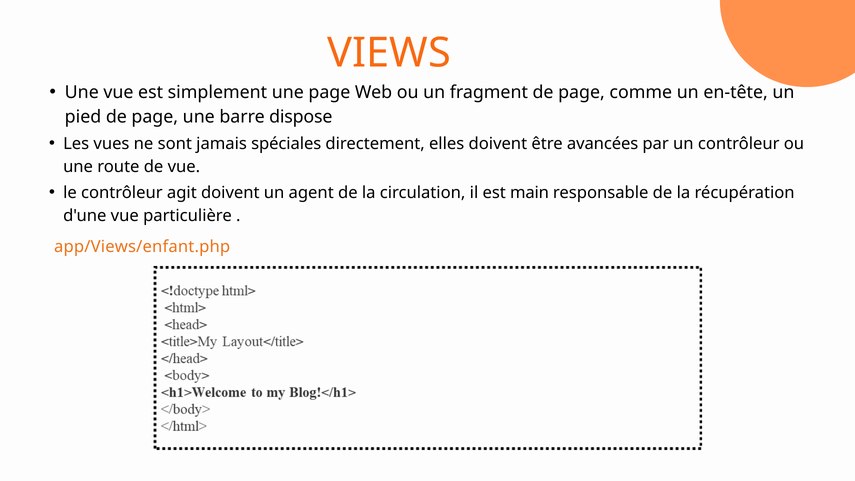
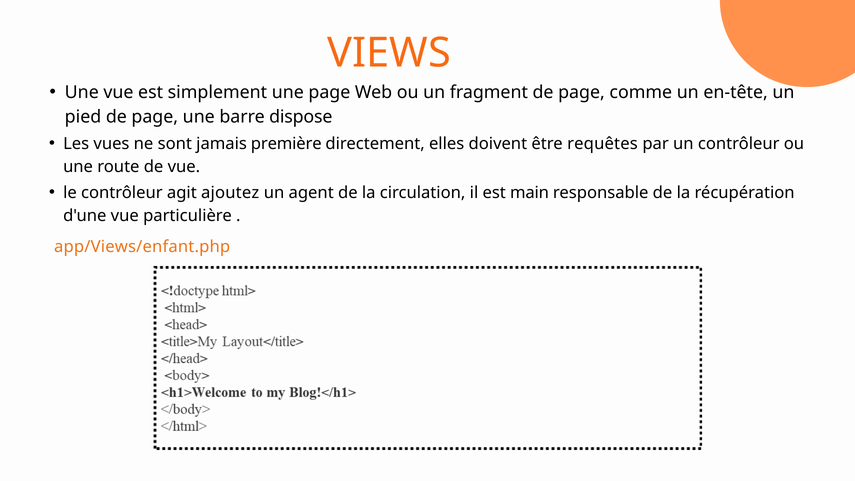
spéciales: spéciales -> première (286, 144)
avancées: avancées -> requêtes (602, 144)
agit doivent: doivent -> ajoutez (230, 193)
